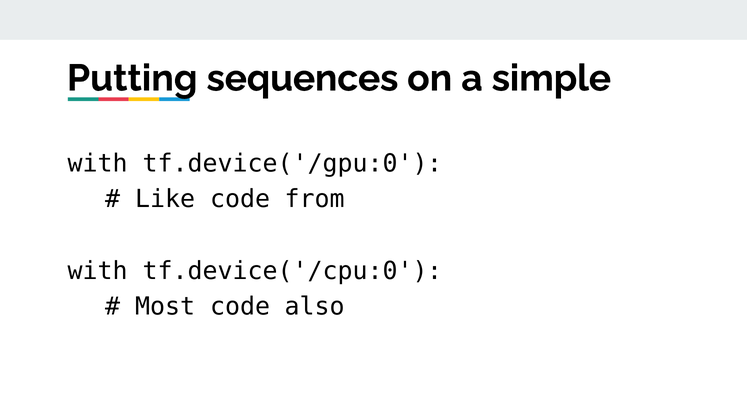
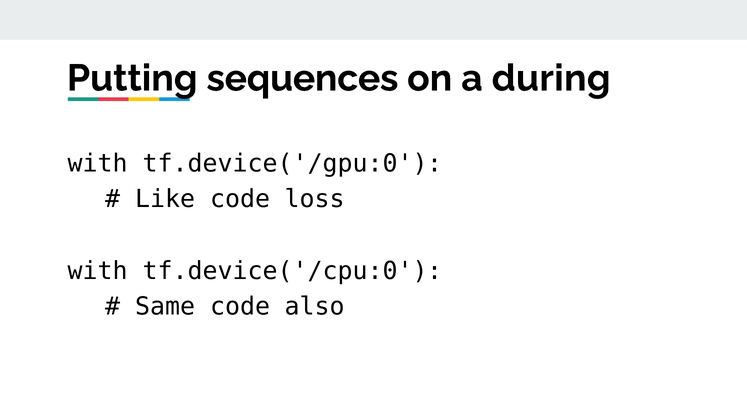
simple: simple -> during (551, 78)
from: from -> loss (315, 199)
Most: Most -> Same (165, 307)
